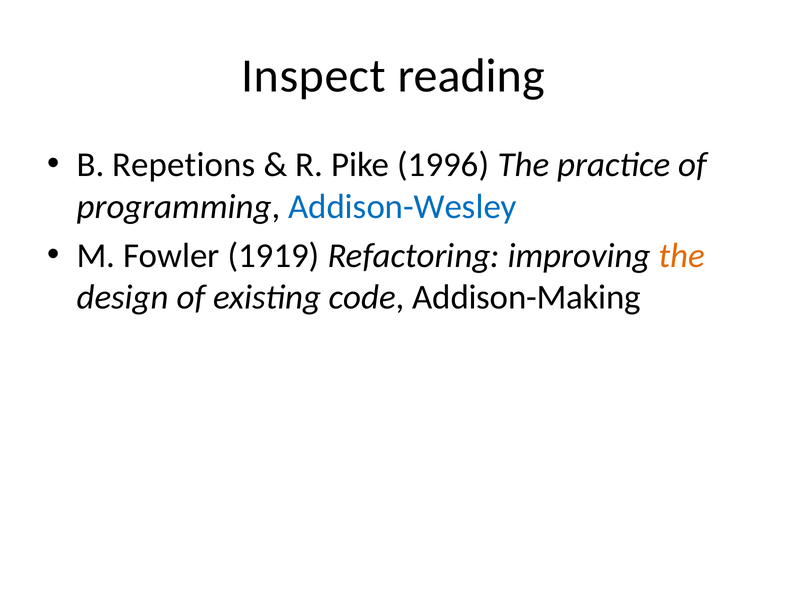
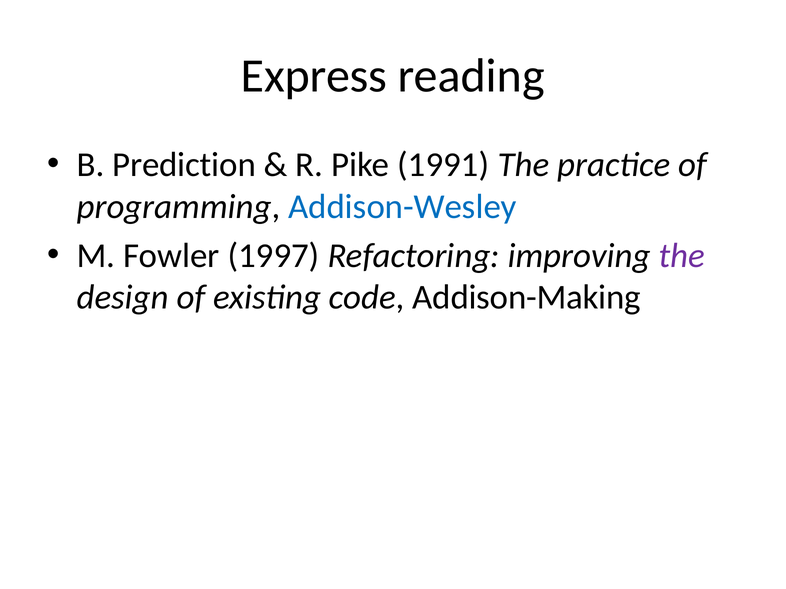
Inspect: Inspect -> Express (314, 76)
Repetions: Repetions -> Prediction (184, 165)
1996: 1996 -> 1991 (443, 165)
1919: 1919 -> 1997 (274, 256)
the colour: orange -> purple (682, 256)
